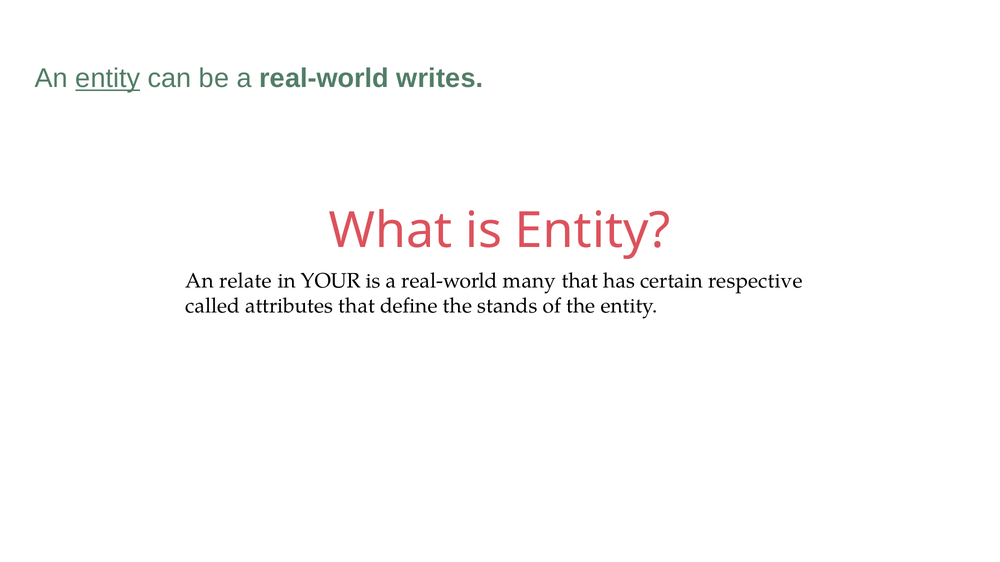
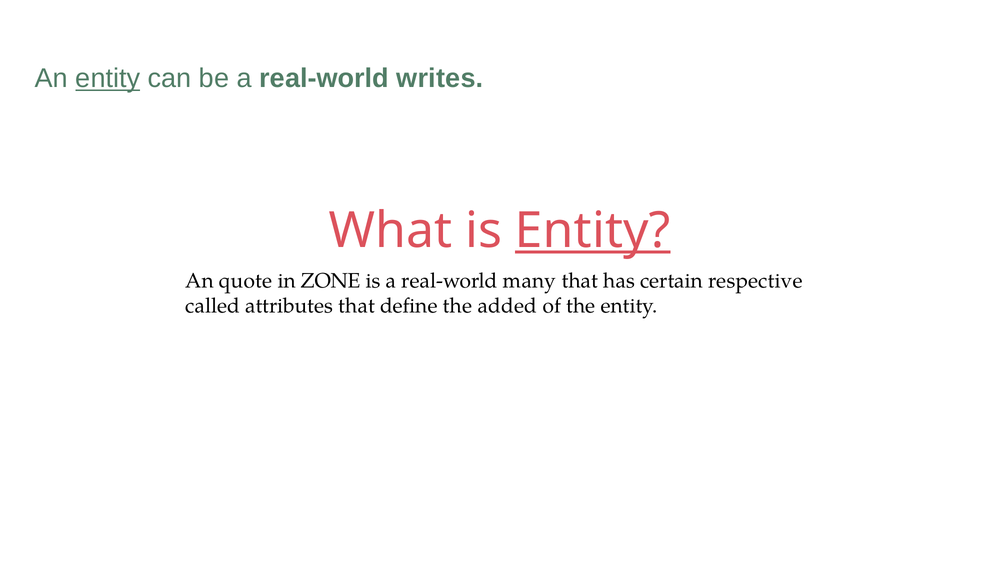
Entity underline: none -> present (593, 231)
relate: relate -> quote (246, 281)
YOUR: YOUR -> ZONE (331, 281)
stands: stands -> added (507, 306)
